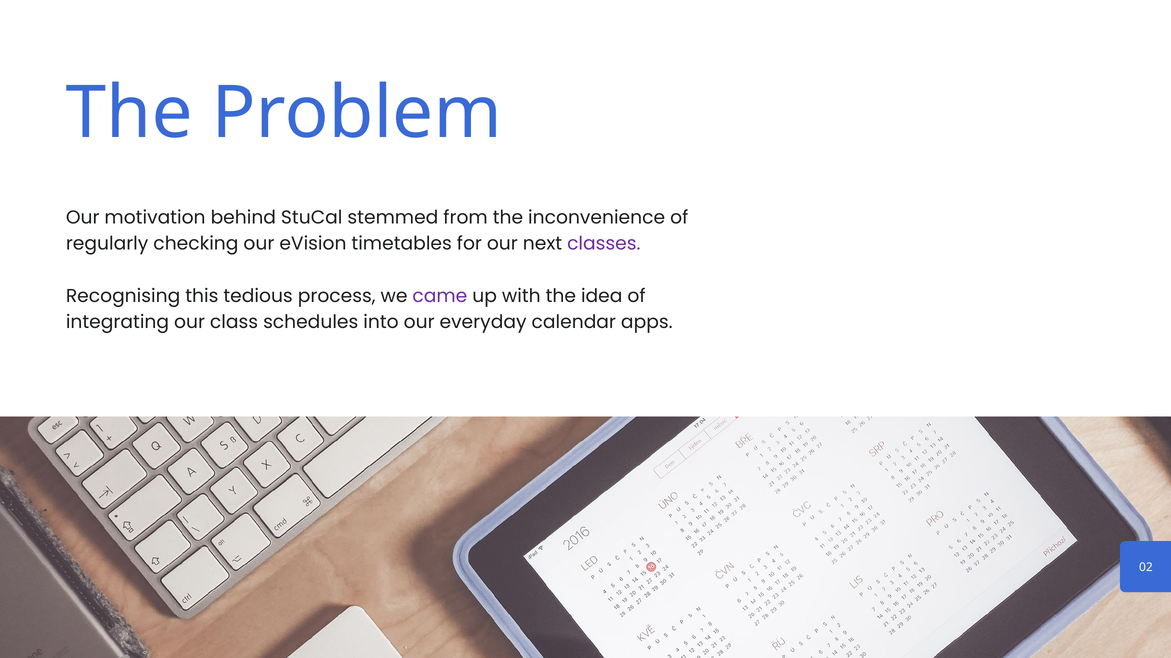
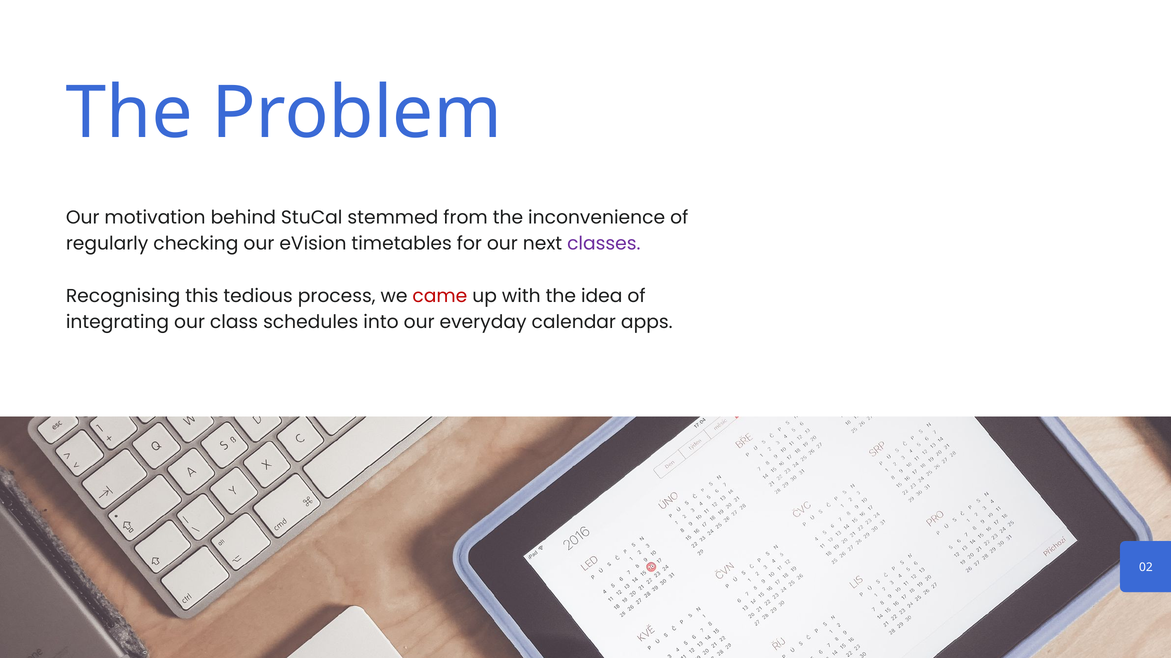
came colour: purple -> red (440, 296)
